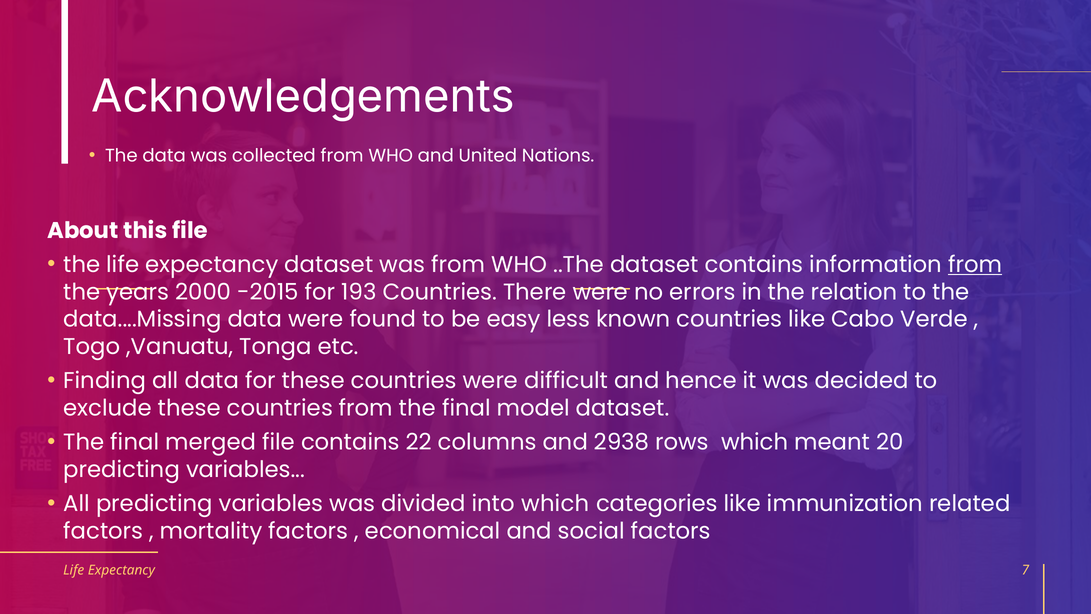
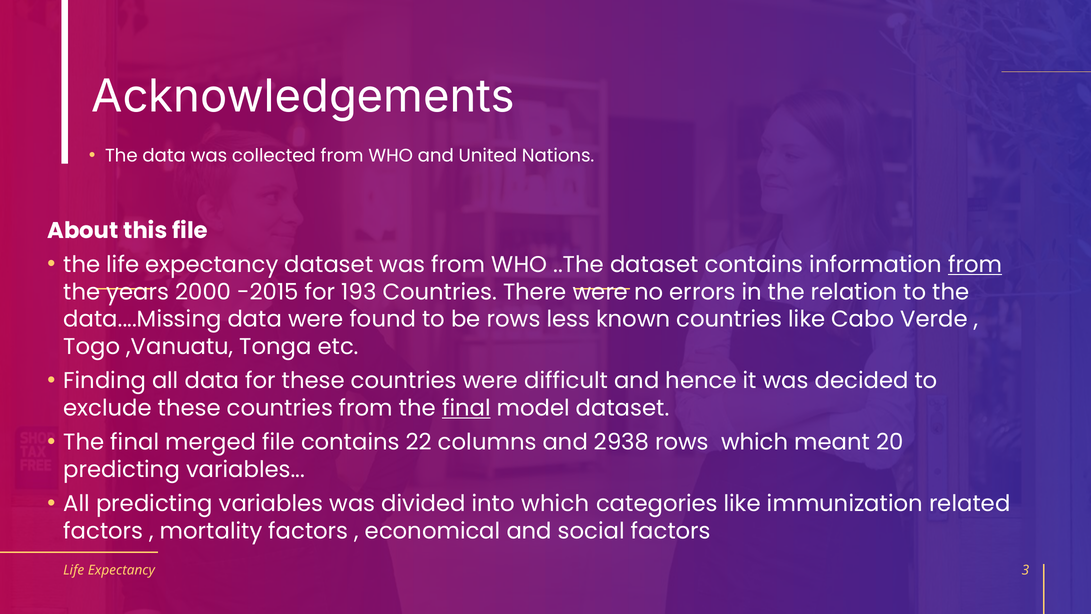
be easy: easy -> rows (514, 319)
final underline: none -> present (466, 408)
7: 7 -> 3 (1025, 570)
